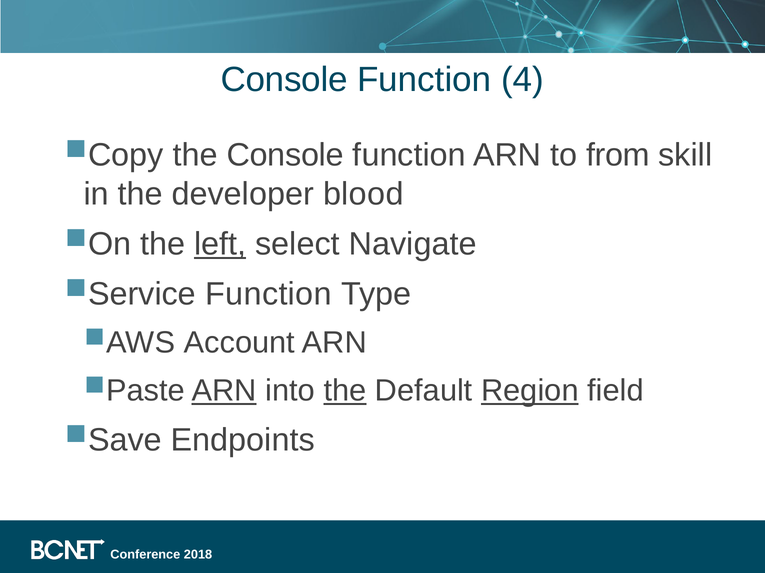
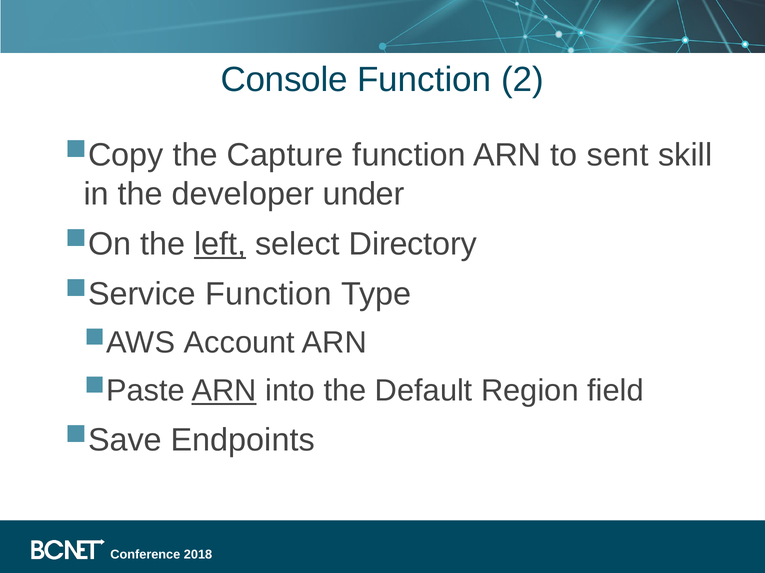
4: 4 -> 2 (523, 80)
the Console: Console -> Capture (285, 155)
from: from -> sent (618, 155)
blood: blood -> under (364, 194)
Navigate: Navigate -> Directory (413, 244)
the underline: present -> none (345, 391)
Region underline: present -> none (530, 391)
